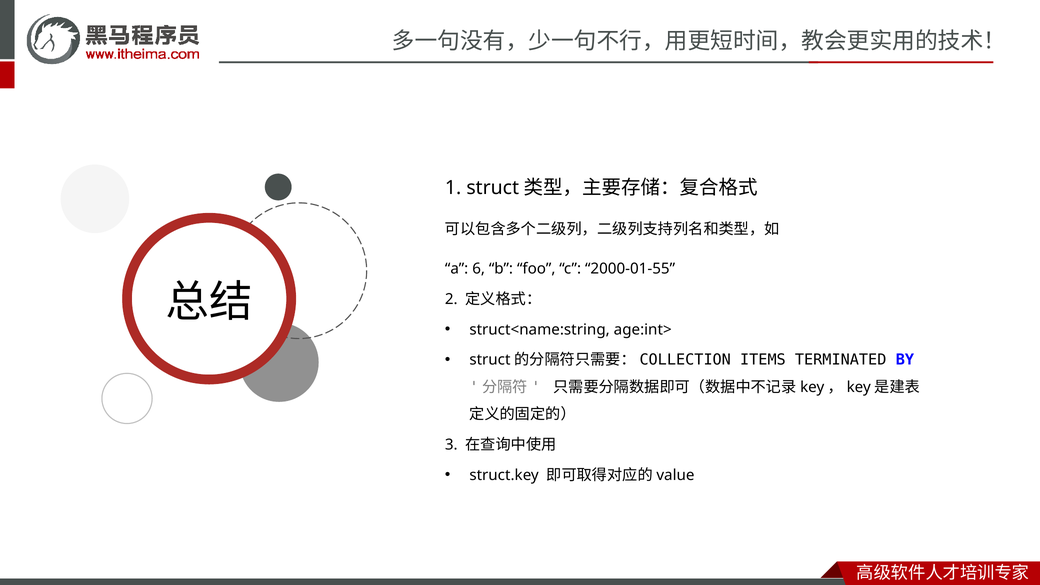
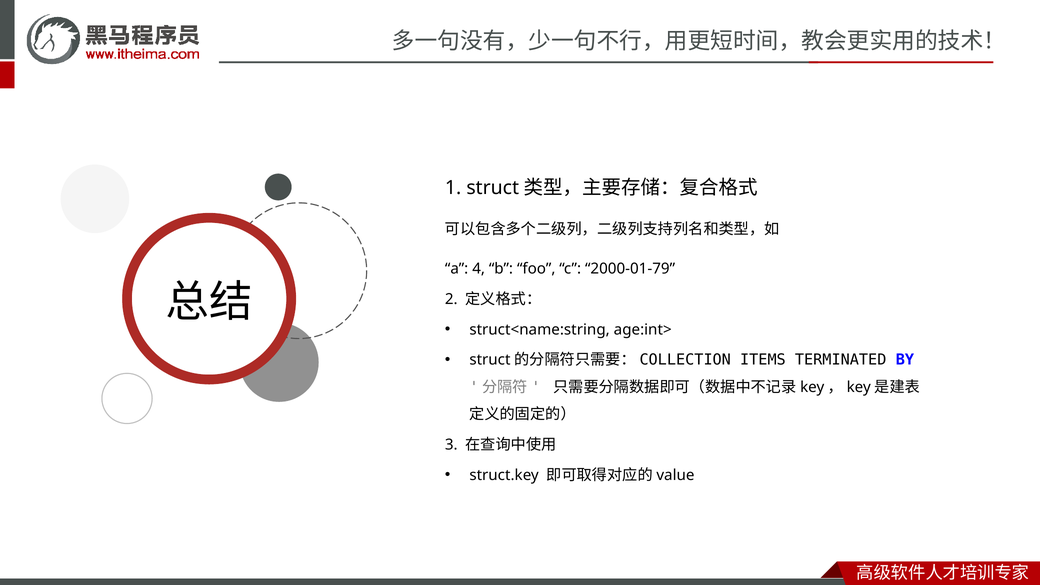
6: 6 -> 4 (479, 269)
2000-01-55: 2000-01-55 -> 2000-01-79 (630, 269)
